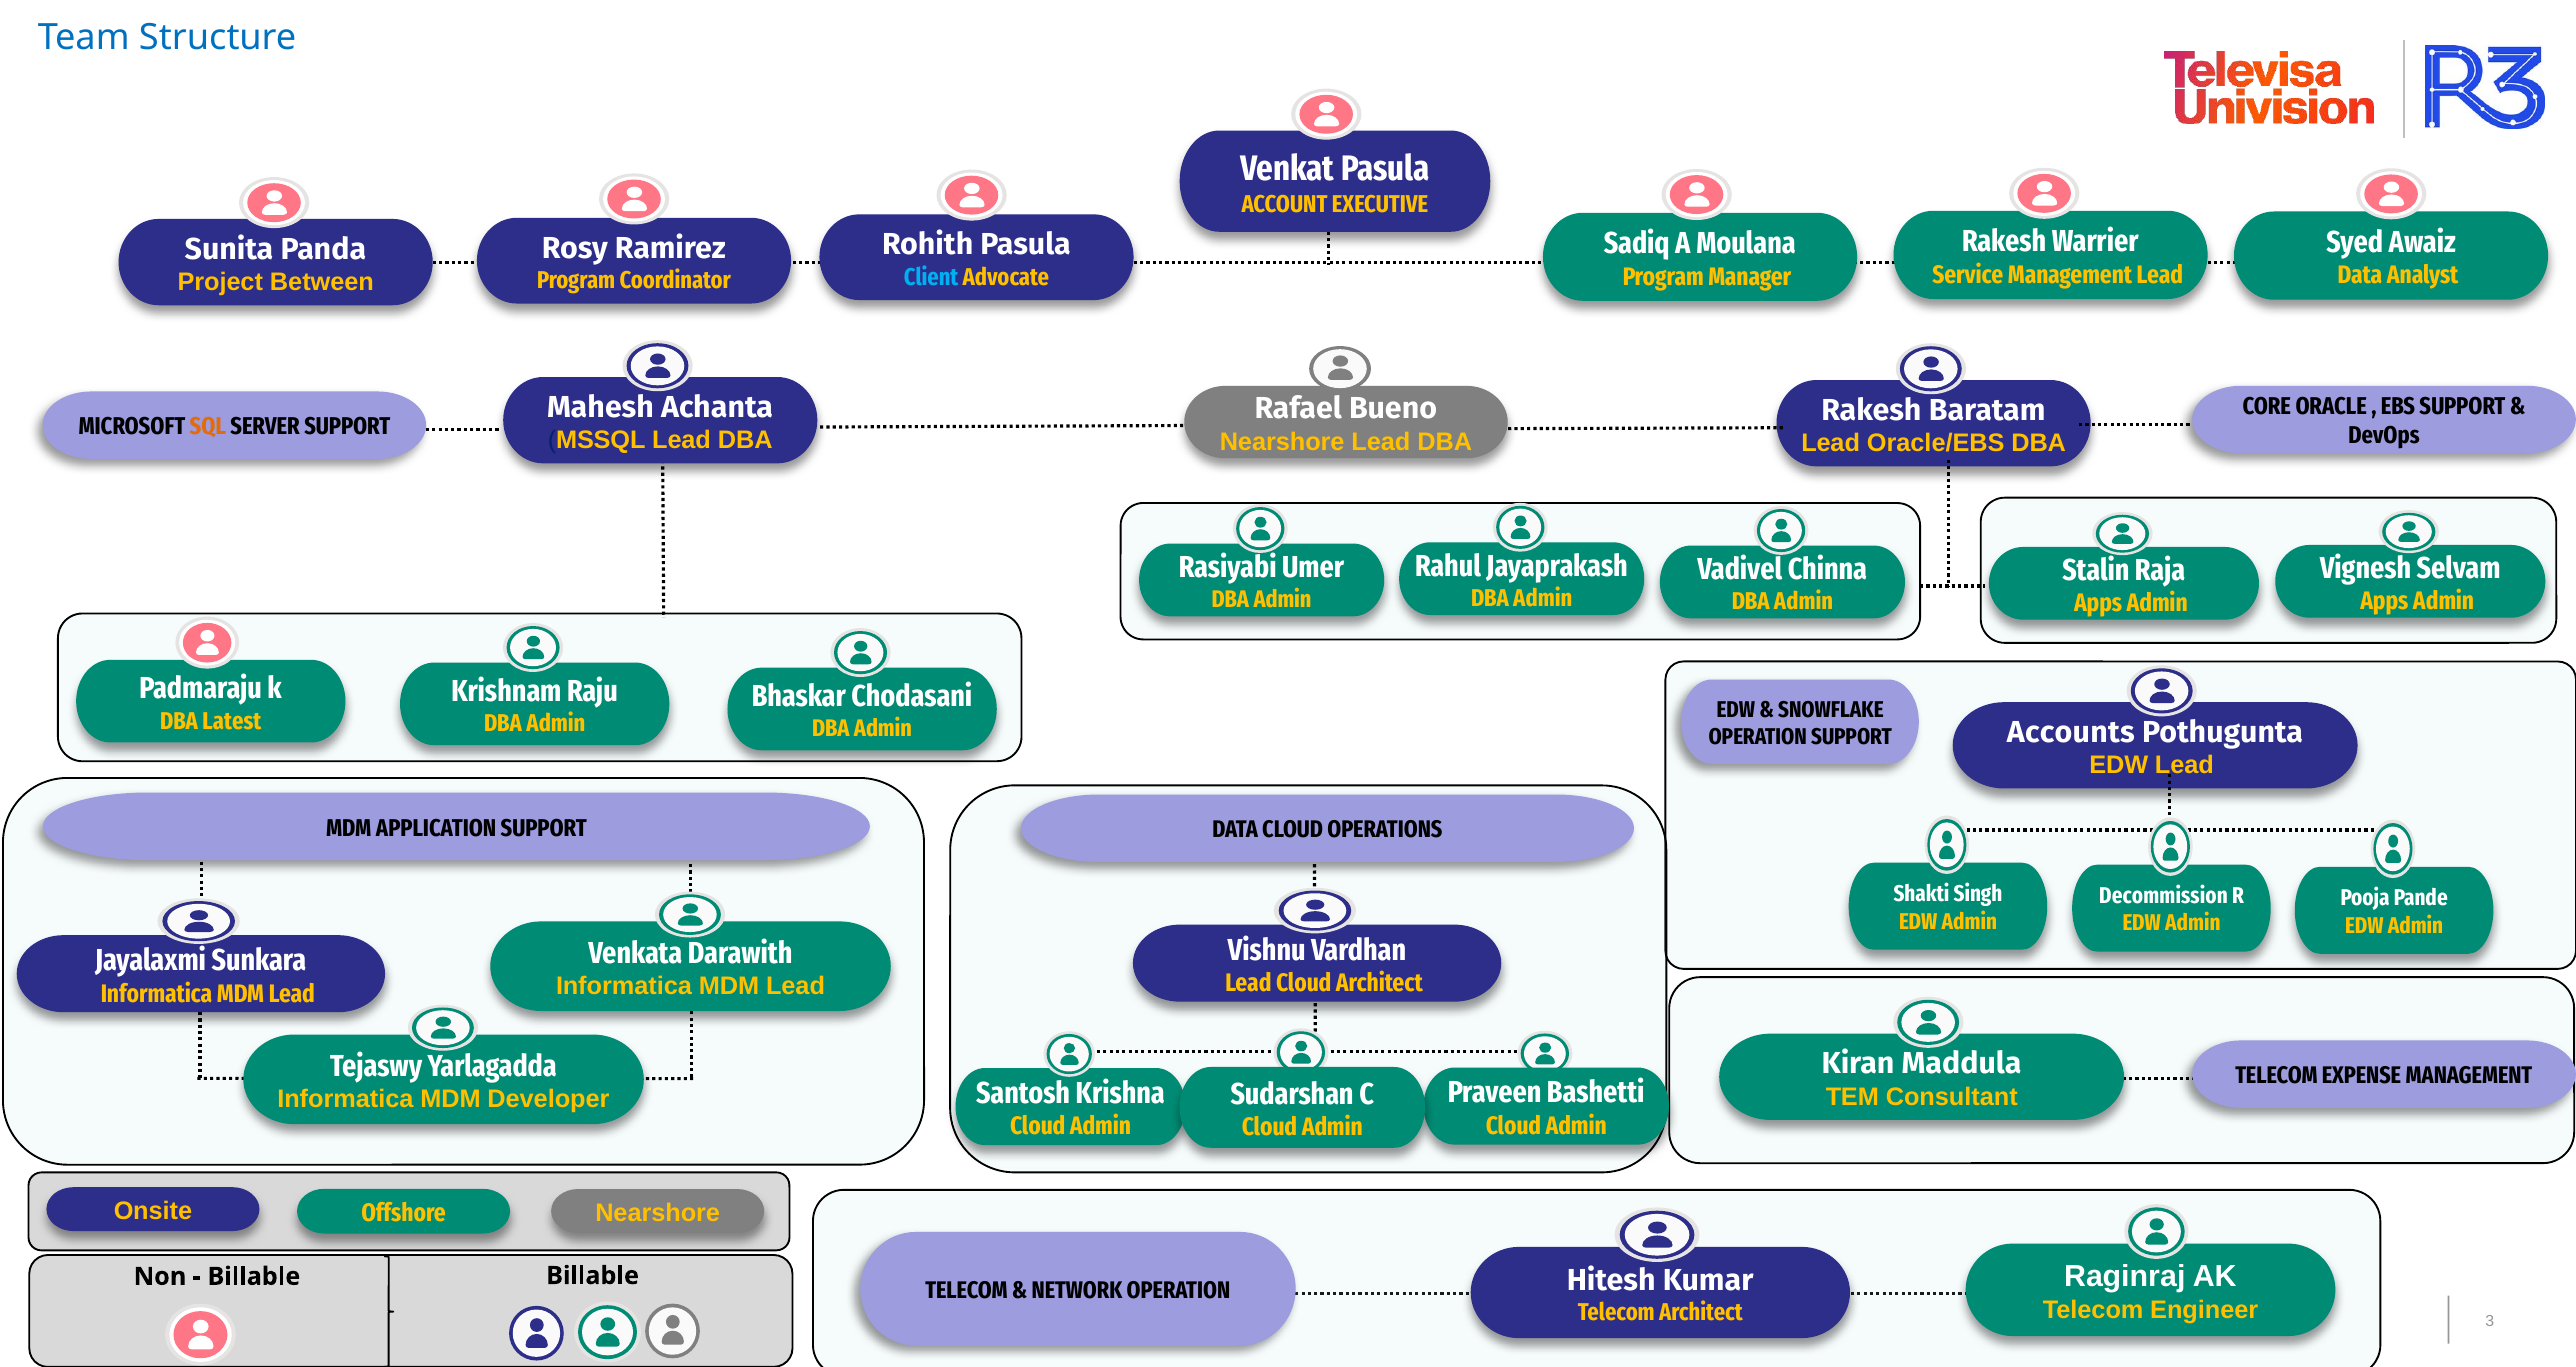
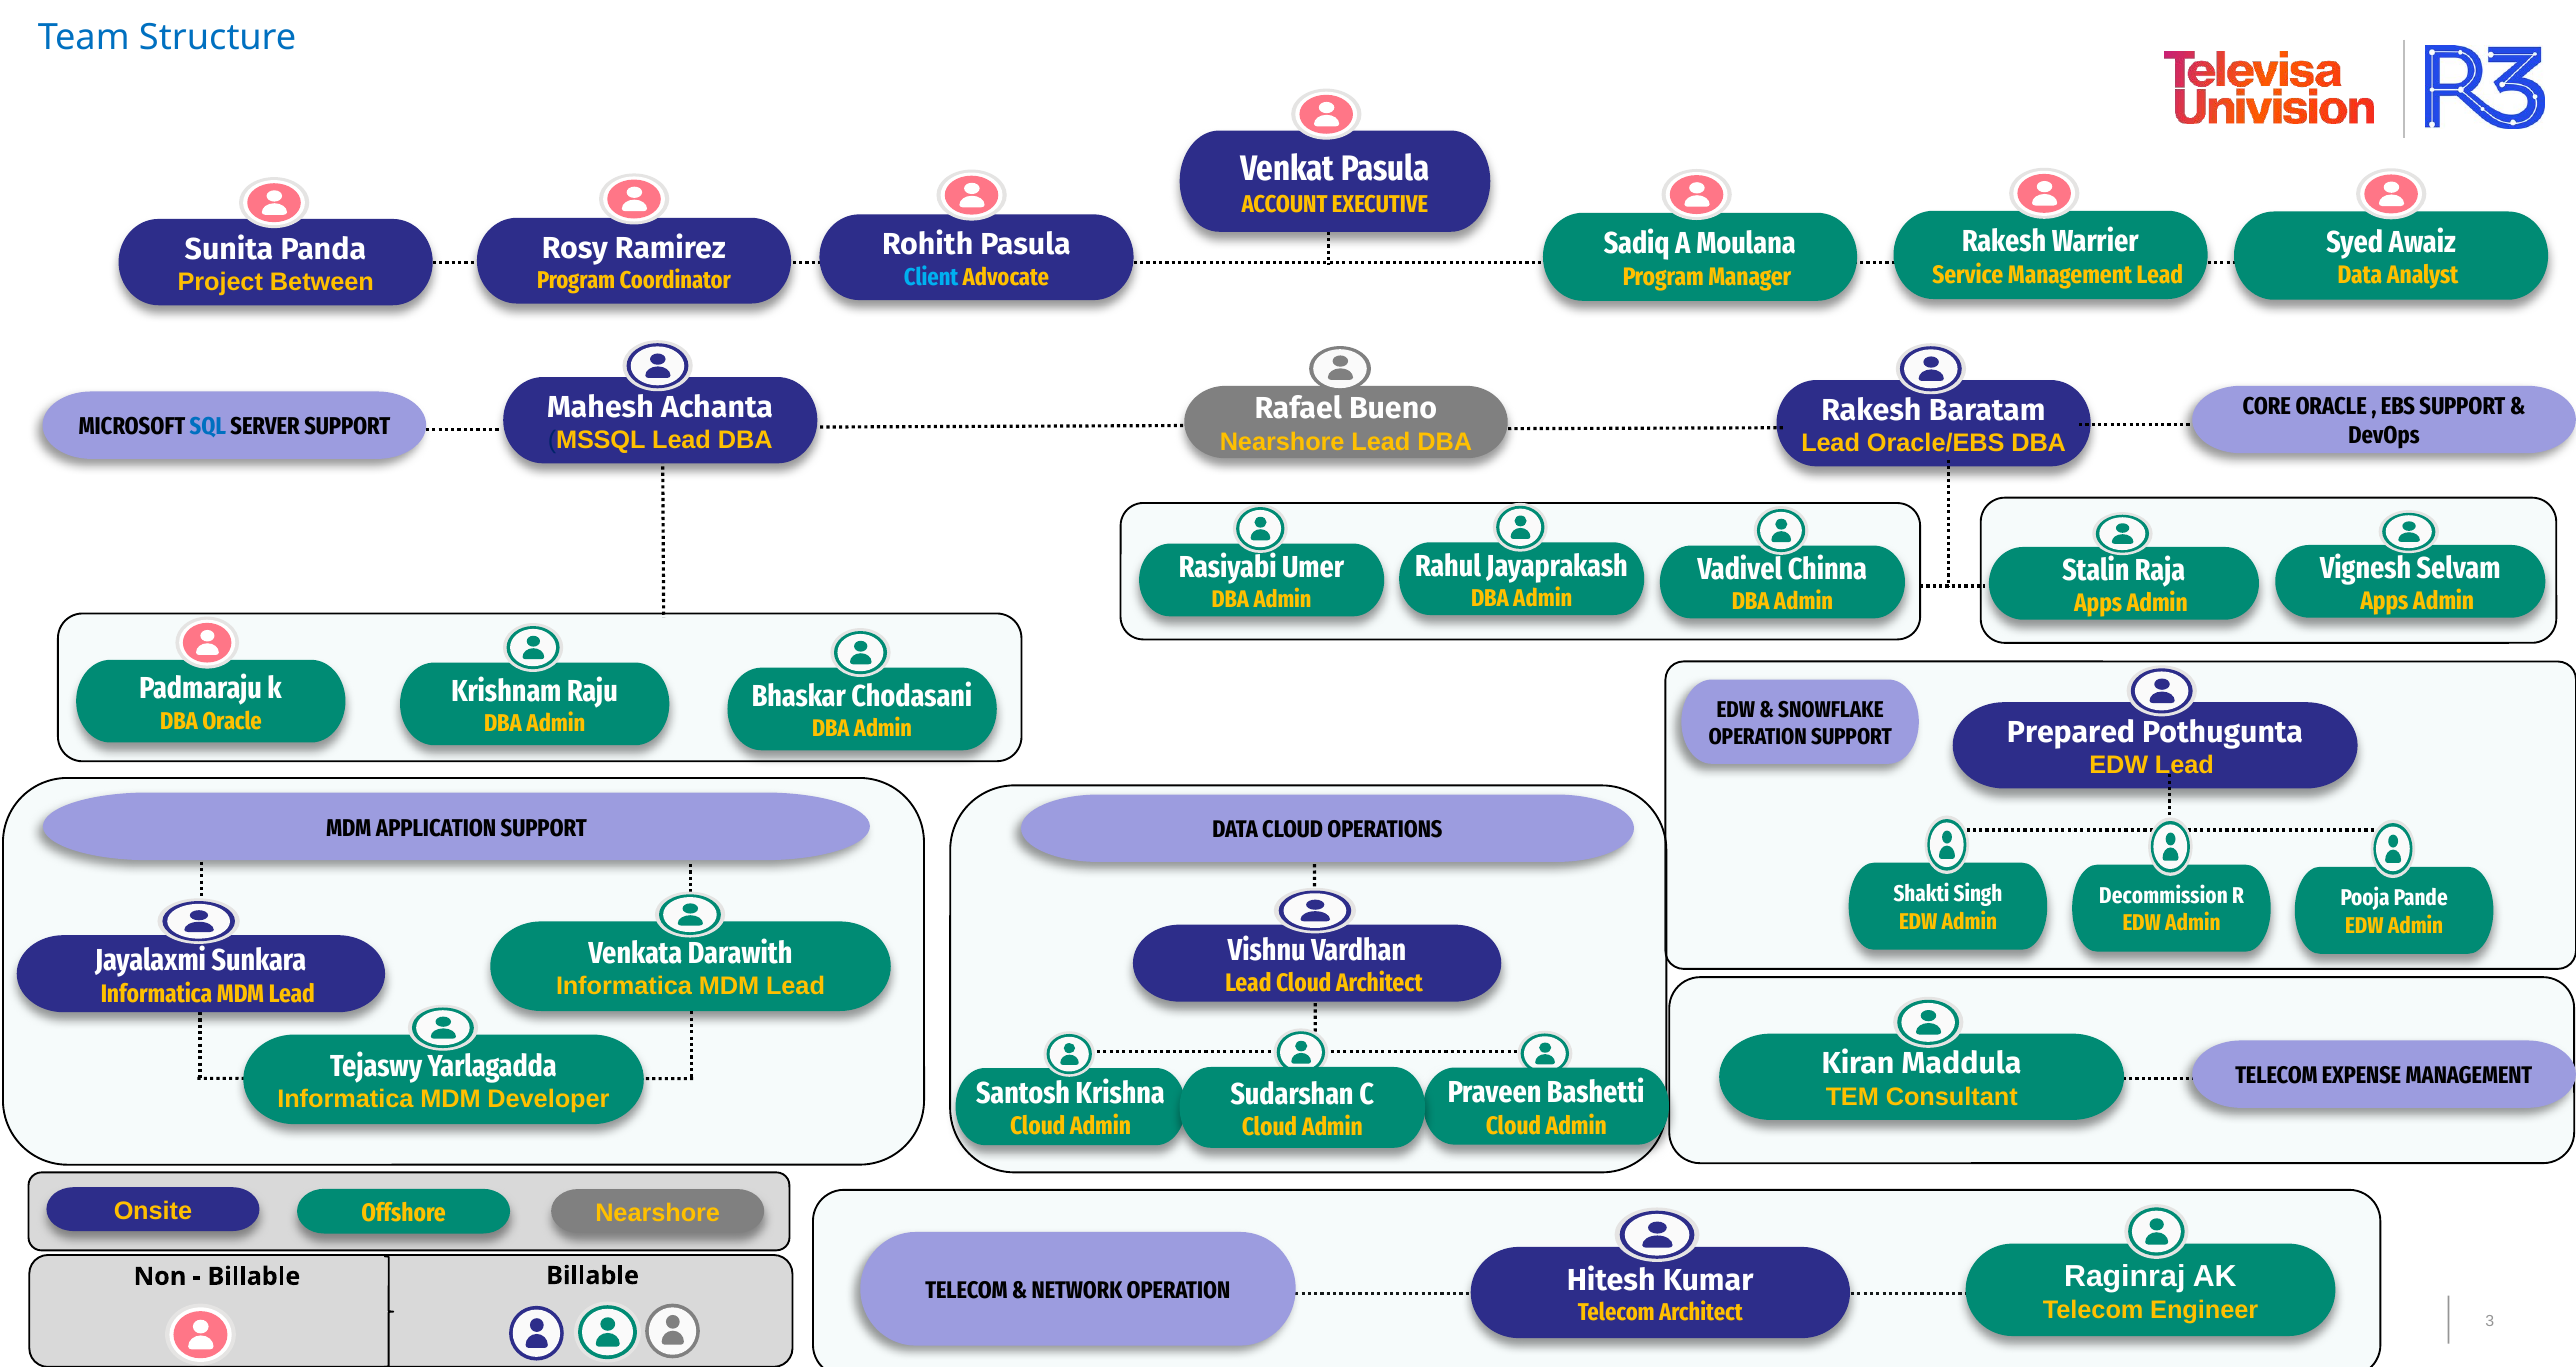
SQL colour: orange -> blue (208, 427)
DBA Latest: Latest -> Oracle (232, 721)
Accounts: Accounts -> Prepared (2071, 732)
